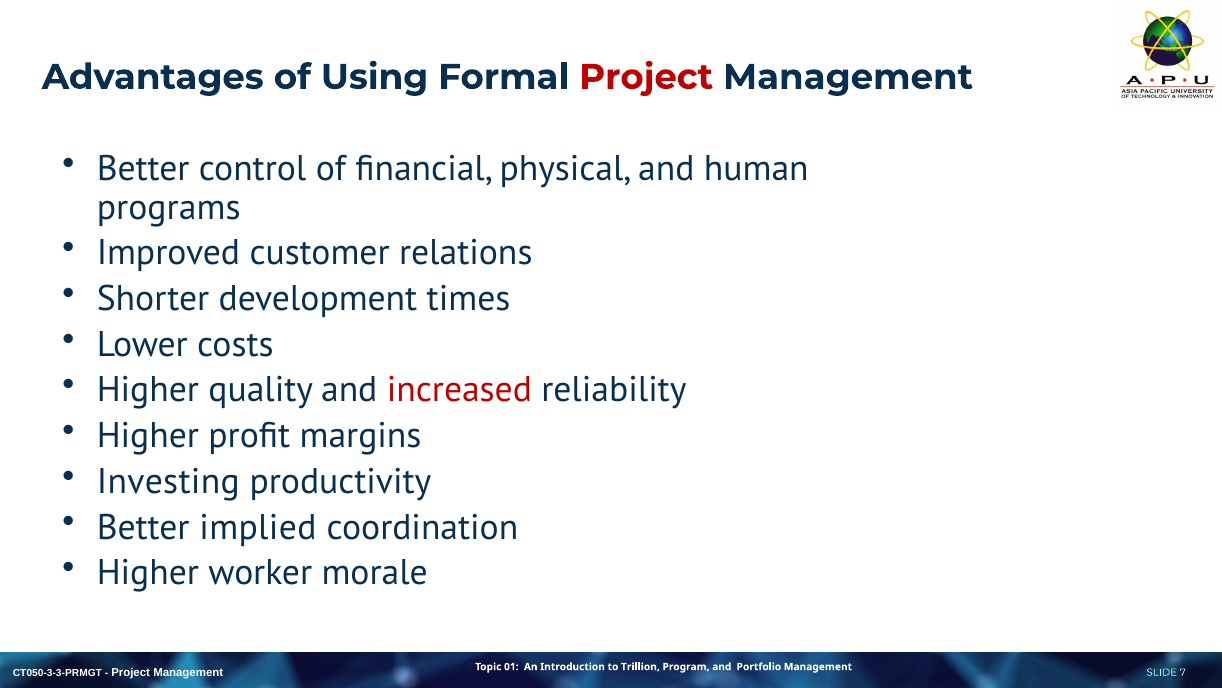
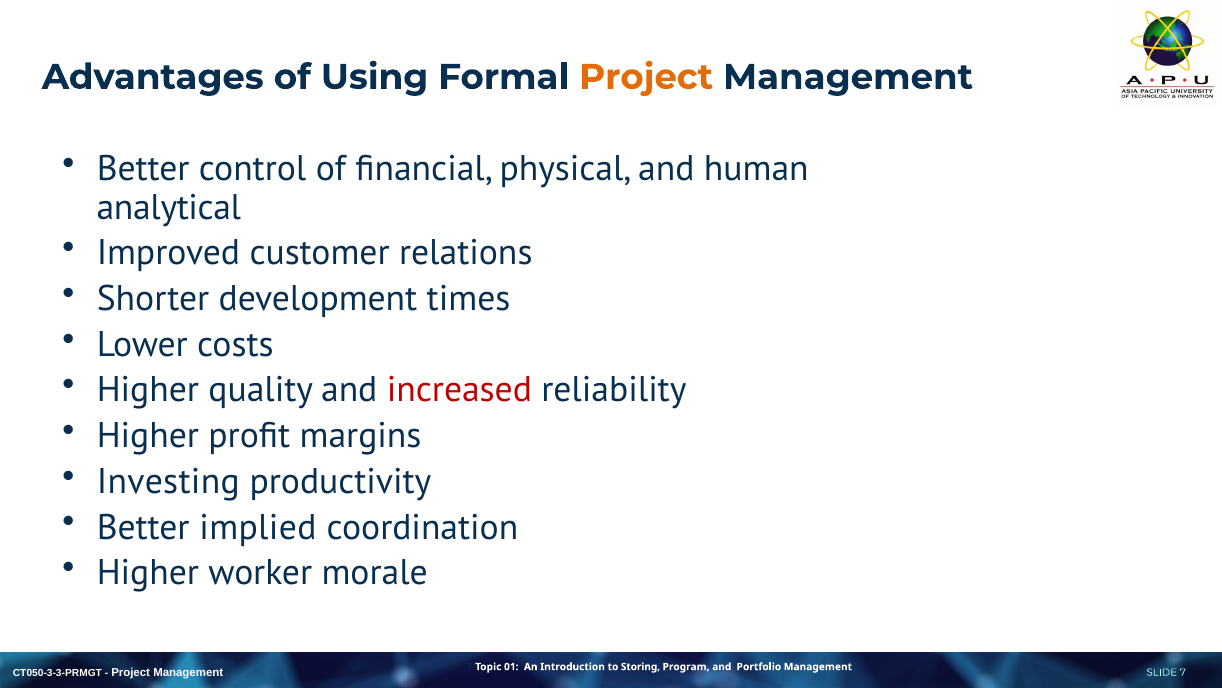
Project colour: red -> orange (646, 77)
programs: programs -> analytical (169, 207)
Trillion: Trillion -> Storing (640, 666)
